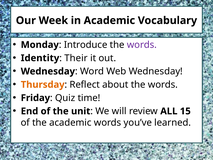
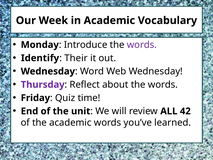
Identity: Identity -> Identify (40, 58)
Thursday colour: orange -> purple (43, 84)
15: 15 -> 42 (185, 111)
